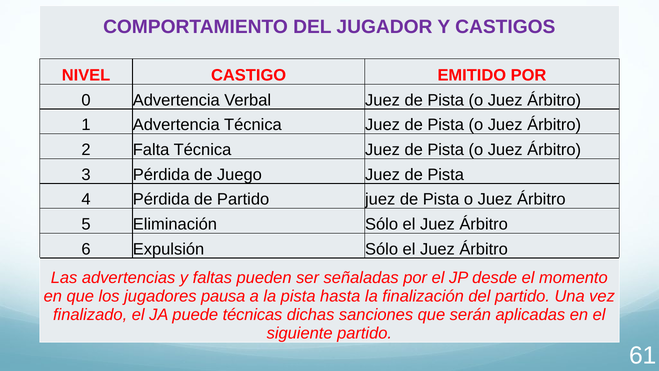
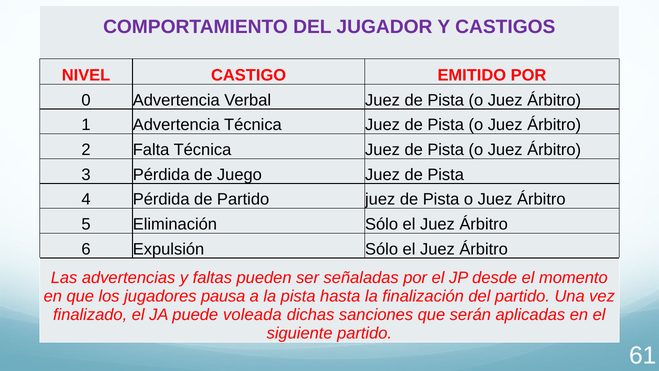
técnicas: técnicas -> voleada (252, 314)
